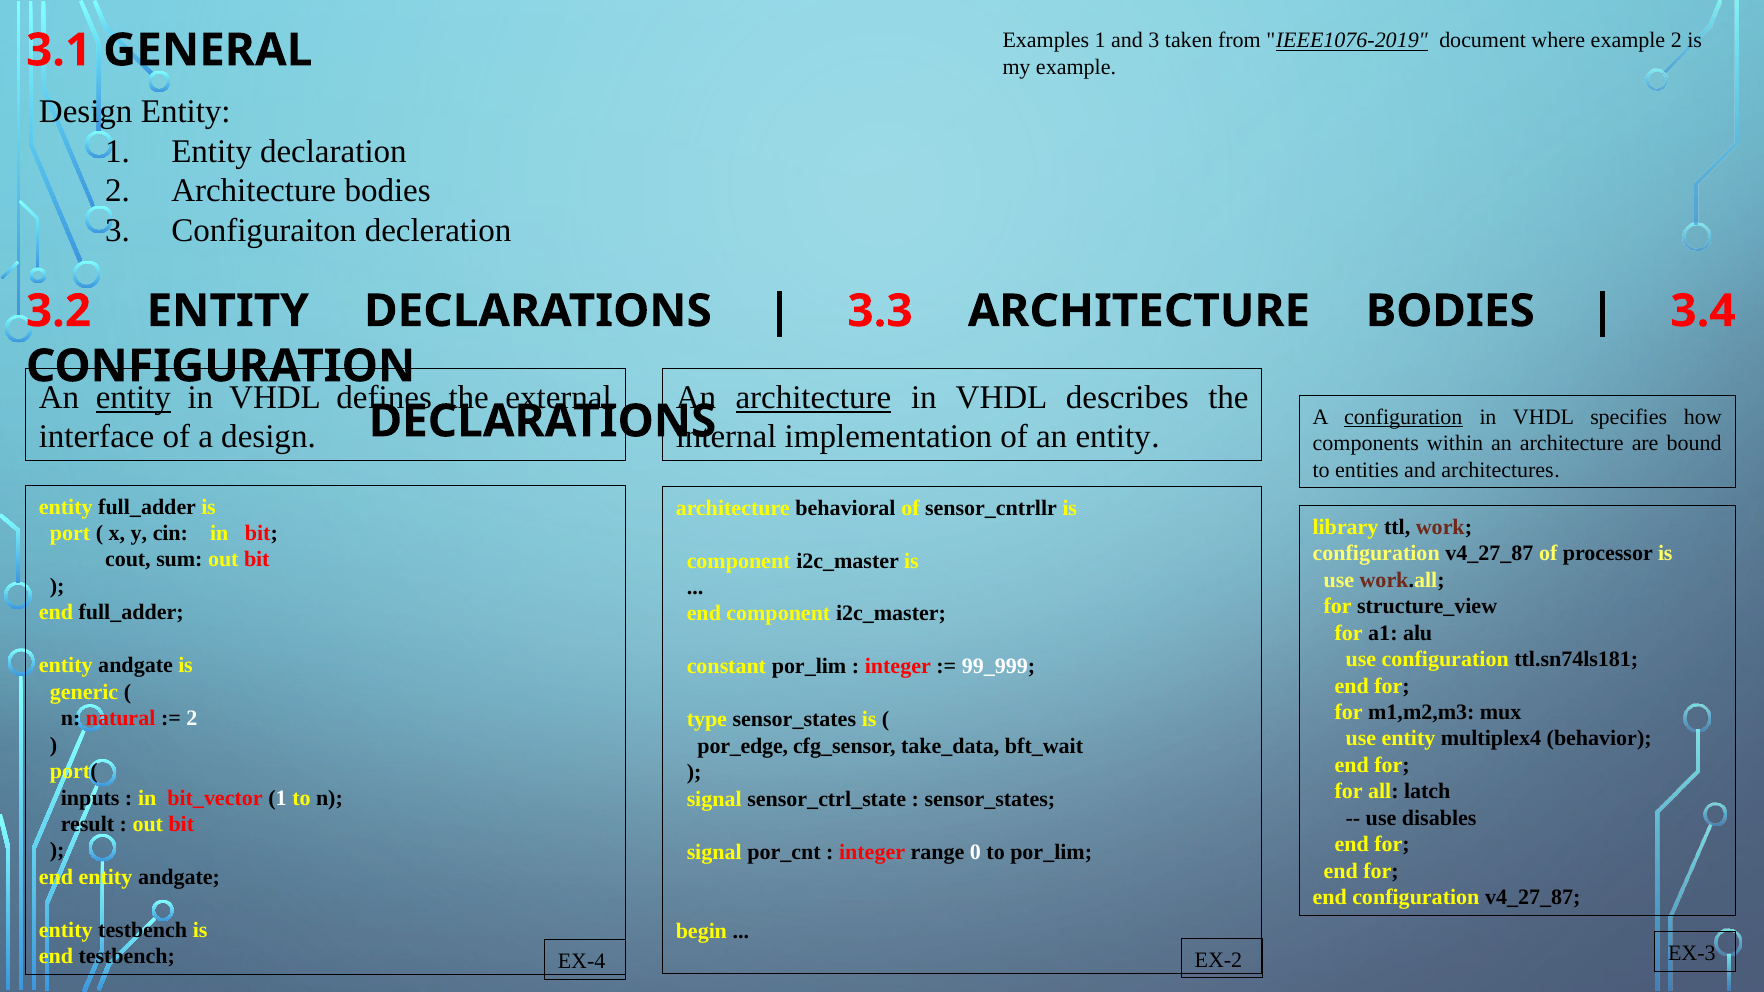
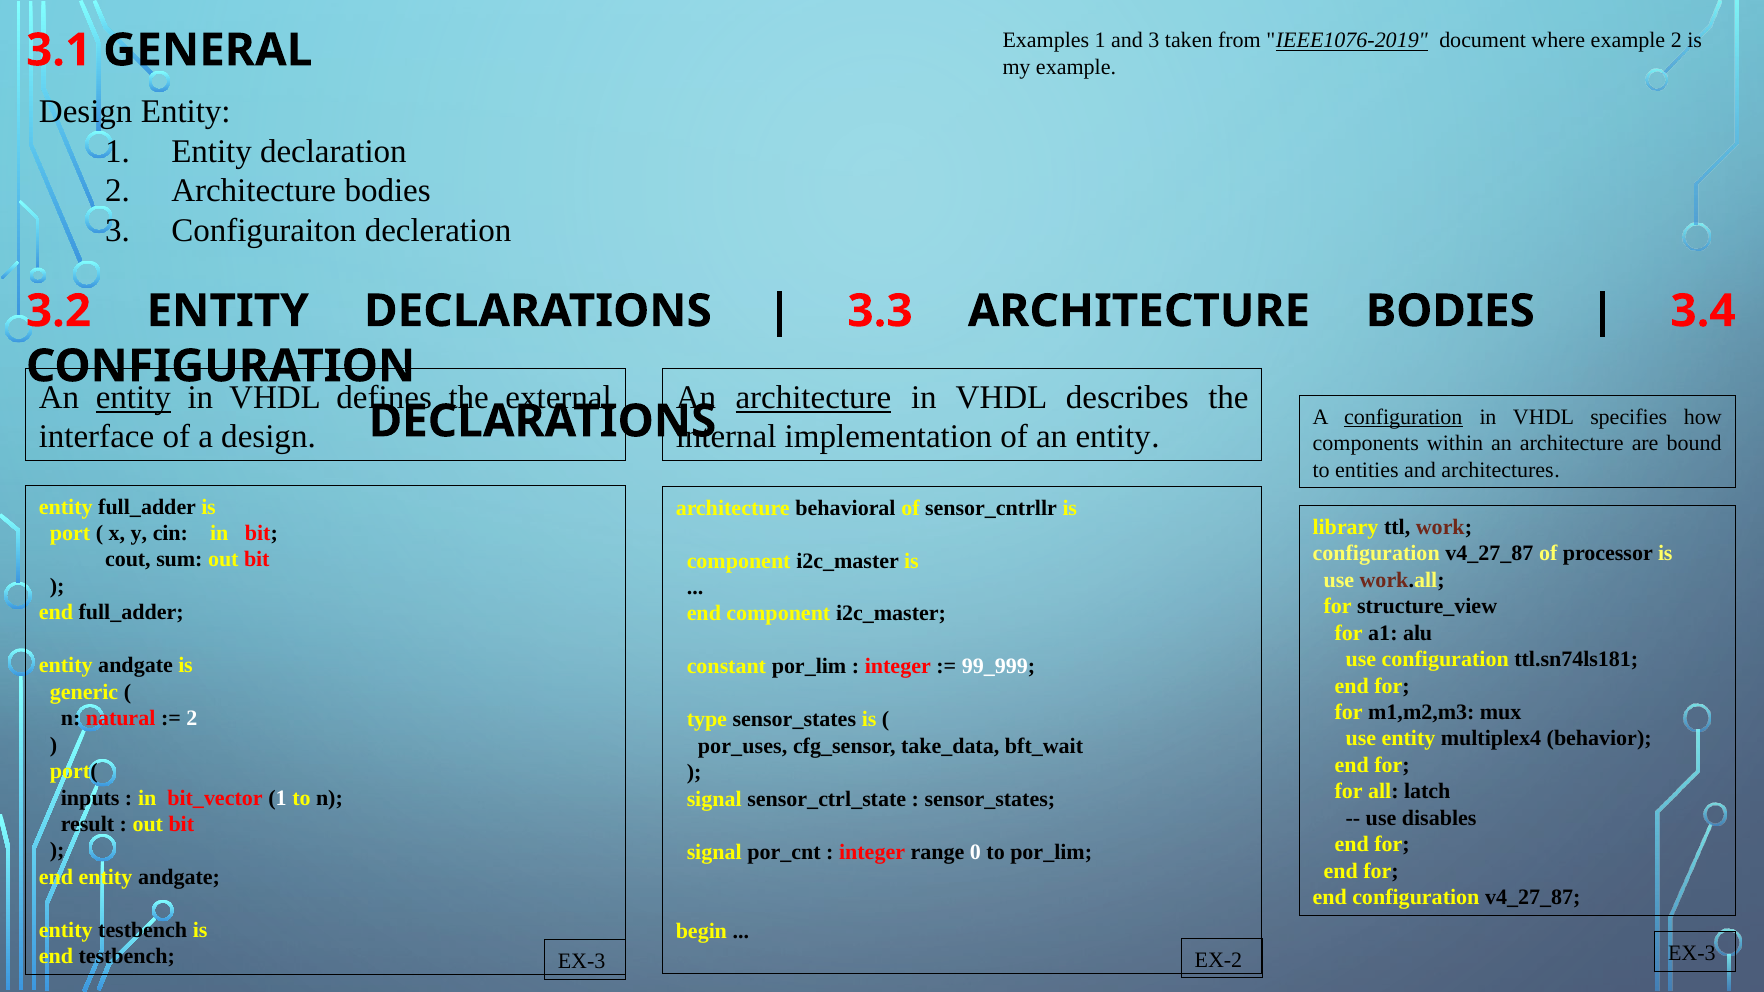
por_edge: por_edge -> por_uses (743, 746)
EX-4: EX-4 -> EX-3 (582, 961)
